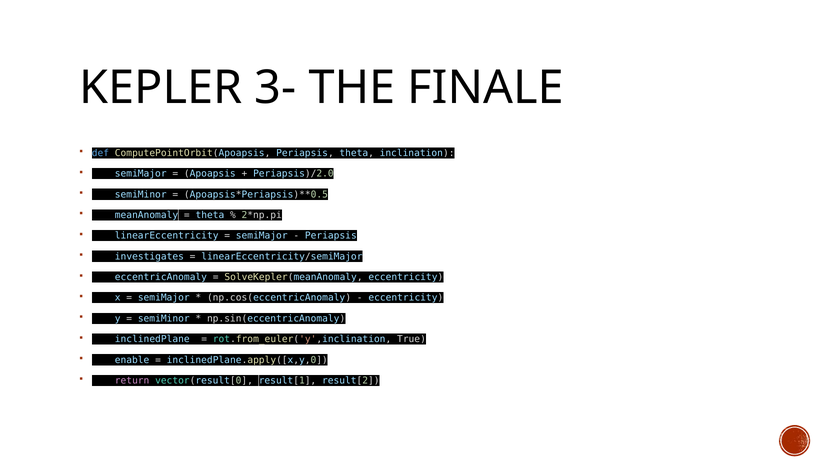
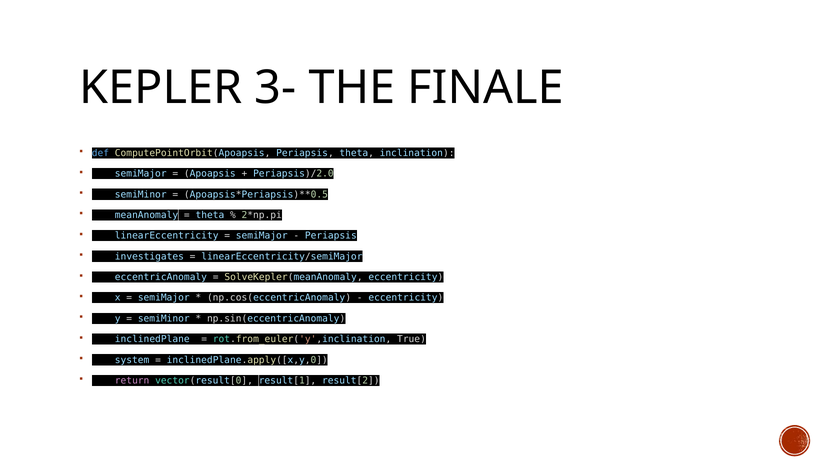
enable: enable -> system (132, 360)
